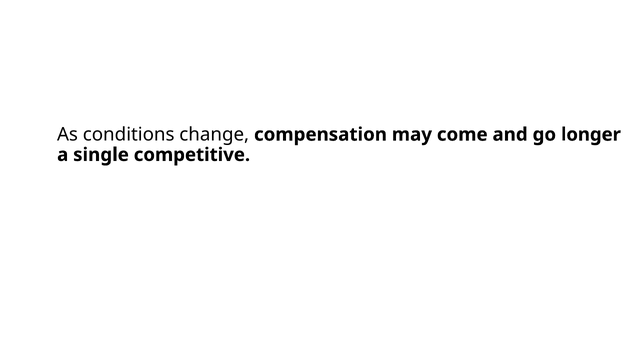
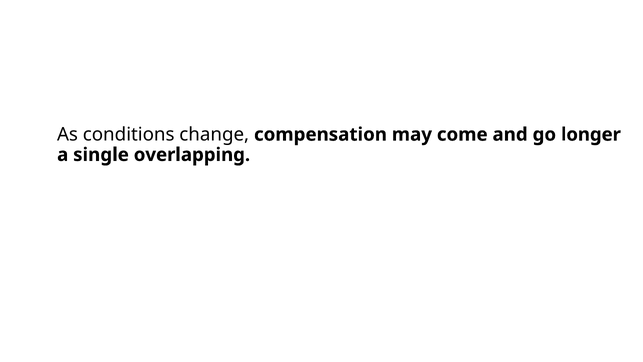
competitive: competitive -> overlapping (192, 155)
